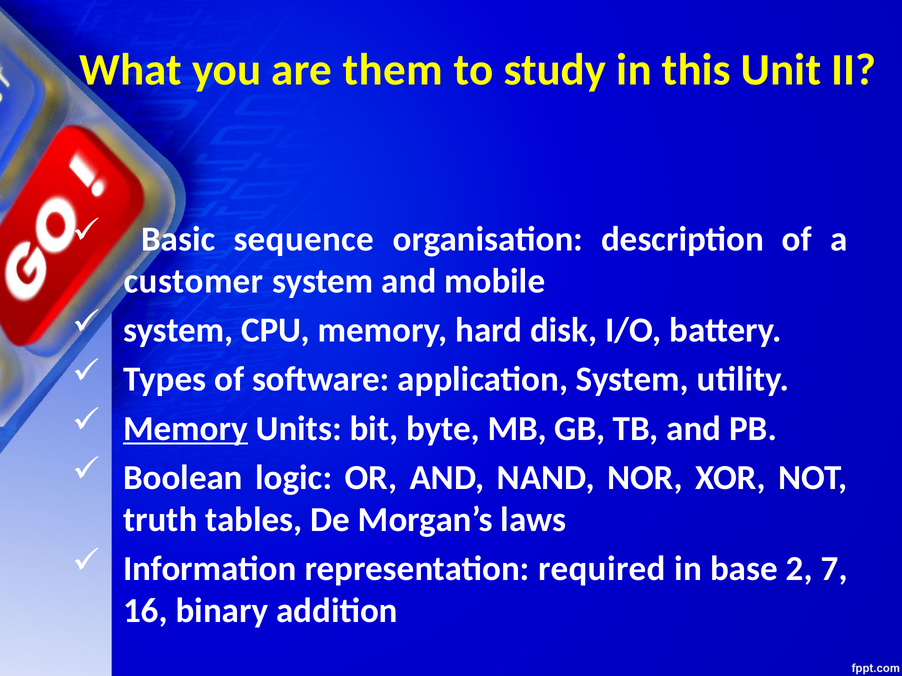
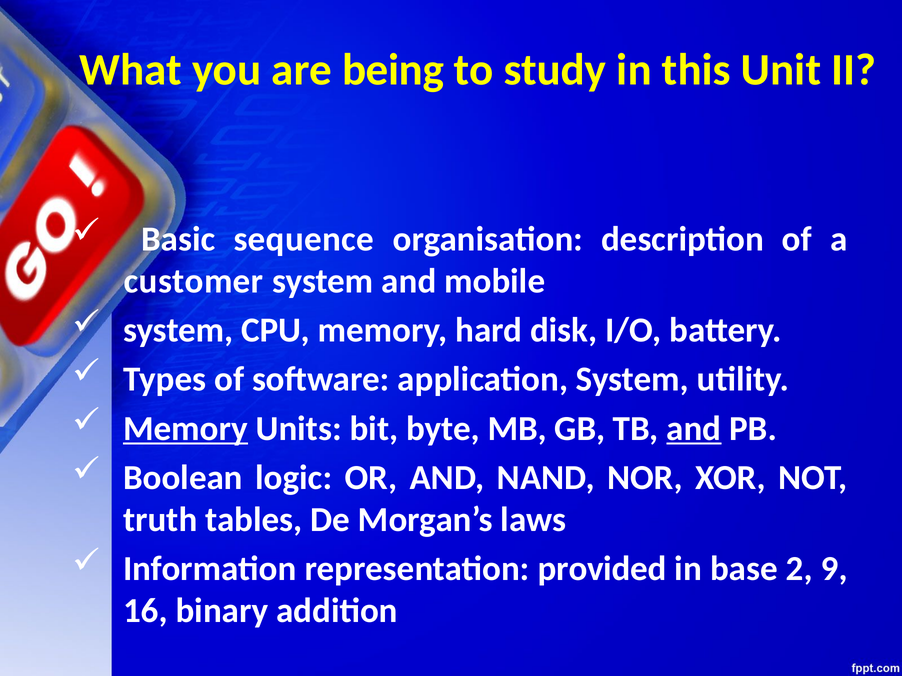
them: them -> being (393, 70)
and underline: none -> present (694, 429)
required: required -> provided (602, 569)
7: 7 -> 9 (834, 569)
